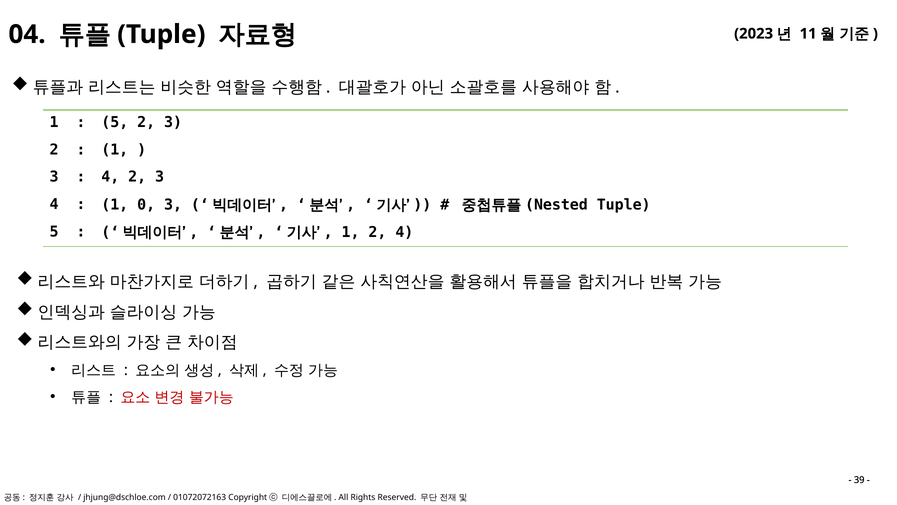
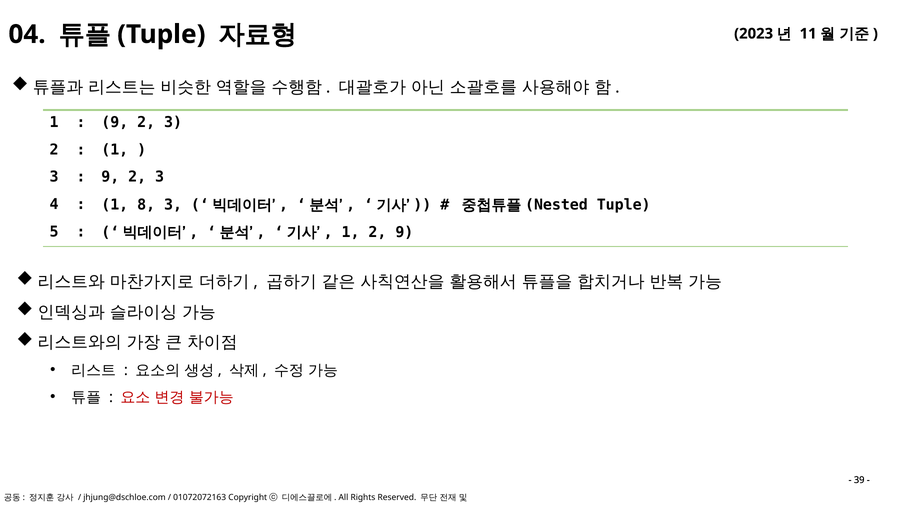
5: 5 -> 9 (115, 122)
4: 4 -> 9 (110, 177)
0: 0 -> 8 (146, 205)
2 4: 4 -> 9 (404, 232)
